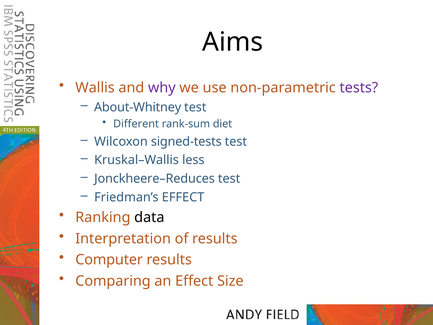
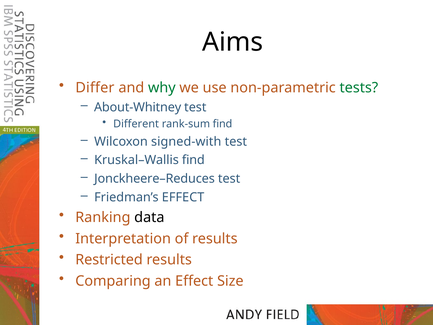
Wallis: Wallis -> Differ (95, 88)
why colour: purple -> green (162, 88)
tests colour: purple -> green (359, 88)
rank-sum diet: diet -> find (223, 124)
signed-tests: signed-tests -> signed-with (186, 141)
Kruskal–Wallis less: less -> find (193, 160)
Computer: Computer -> Restricted (109, 260)
